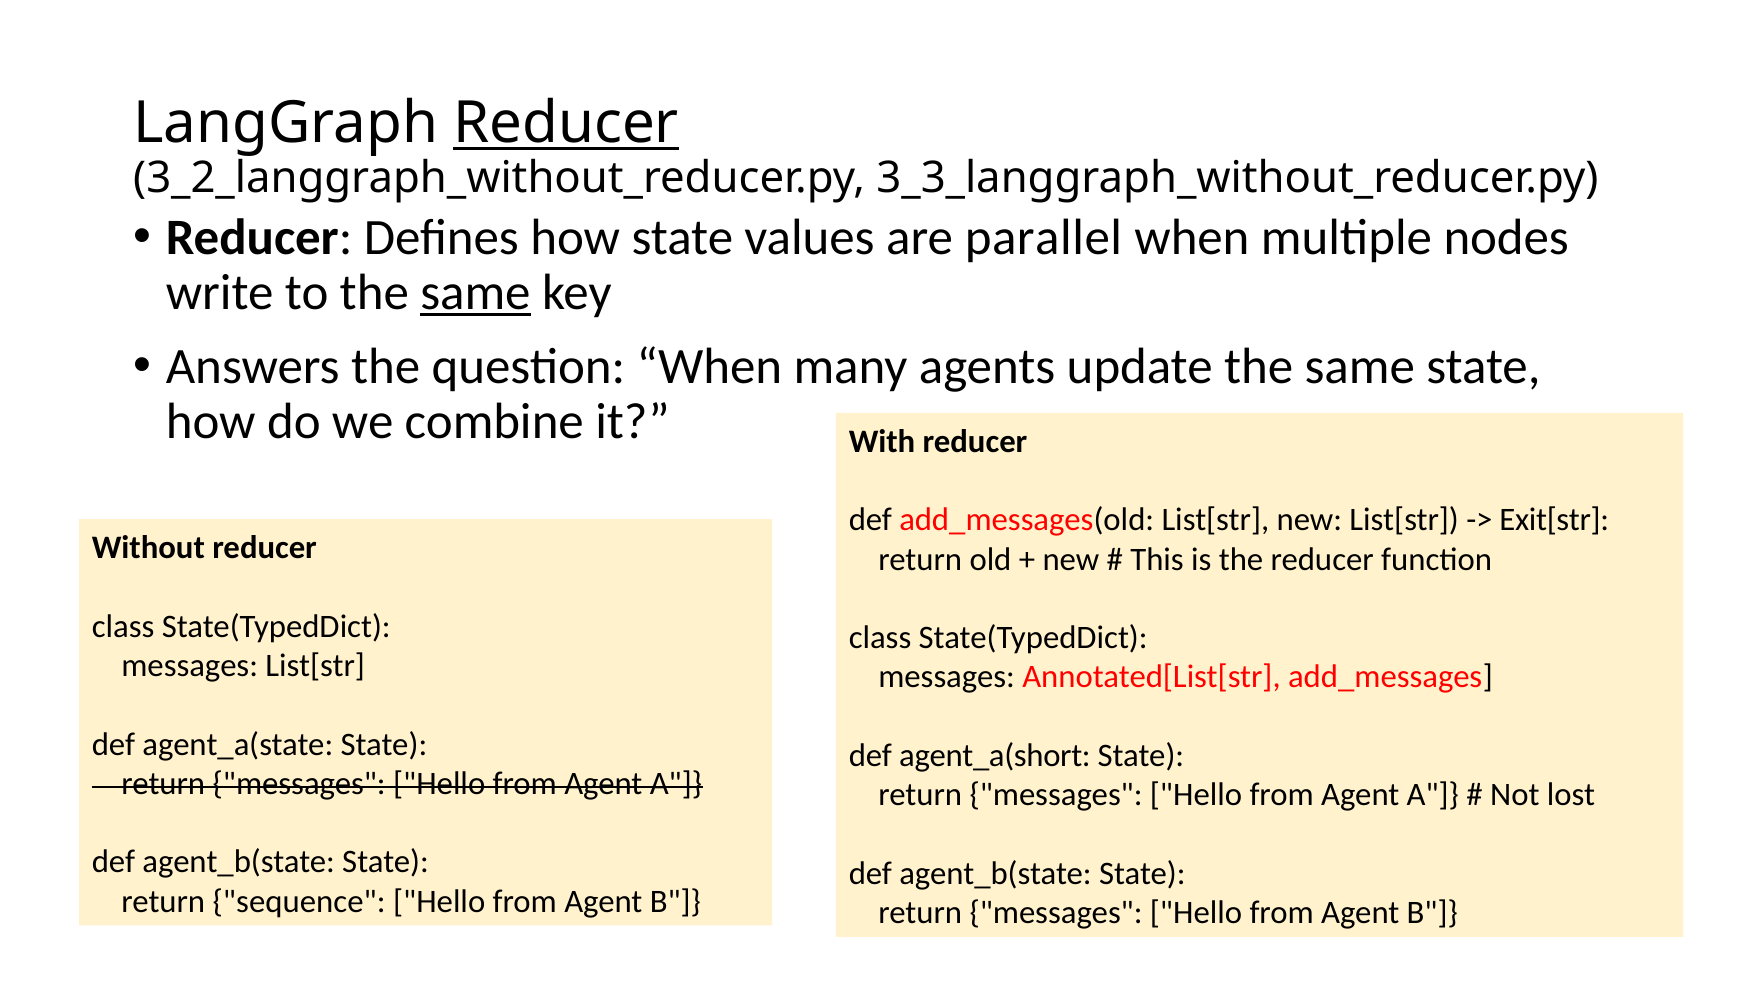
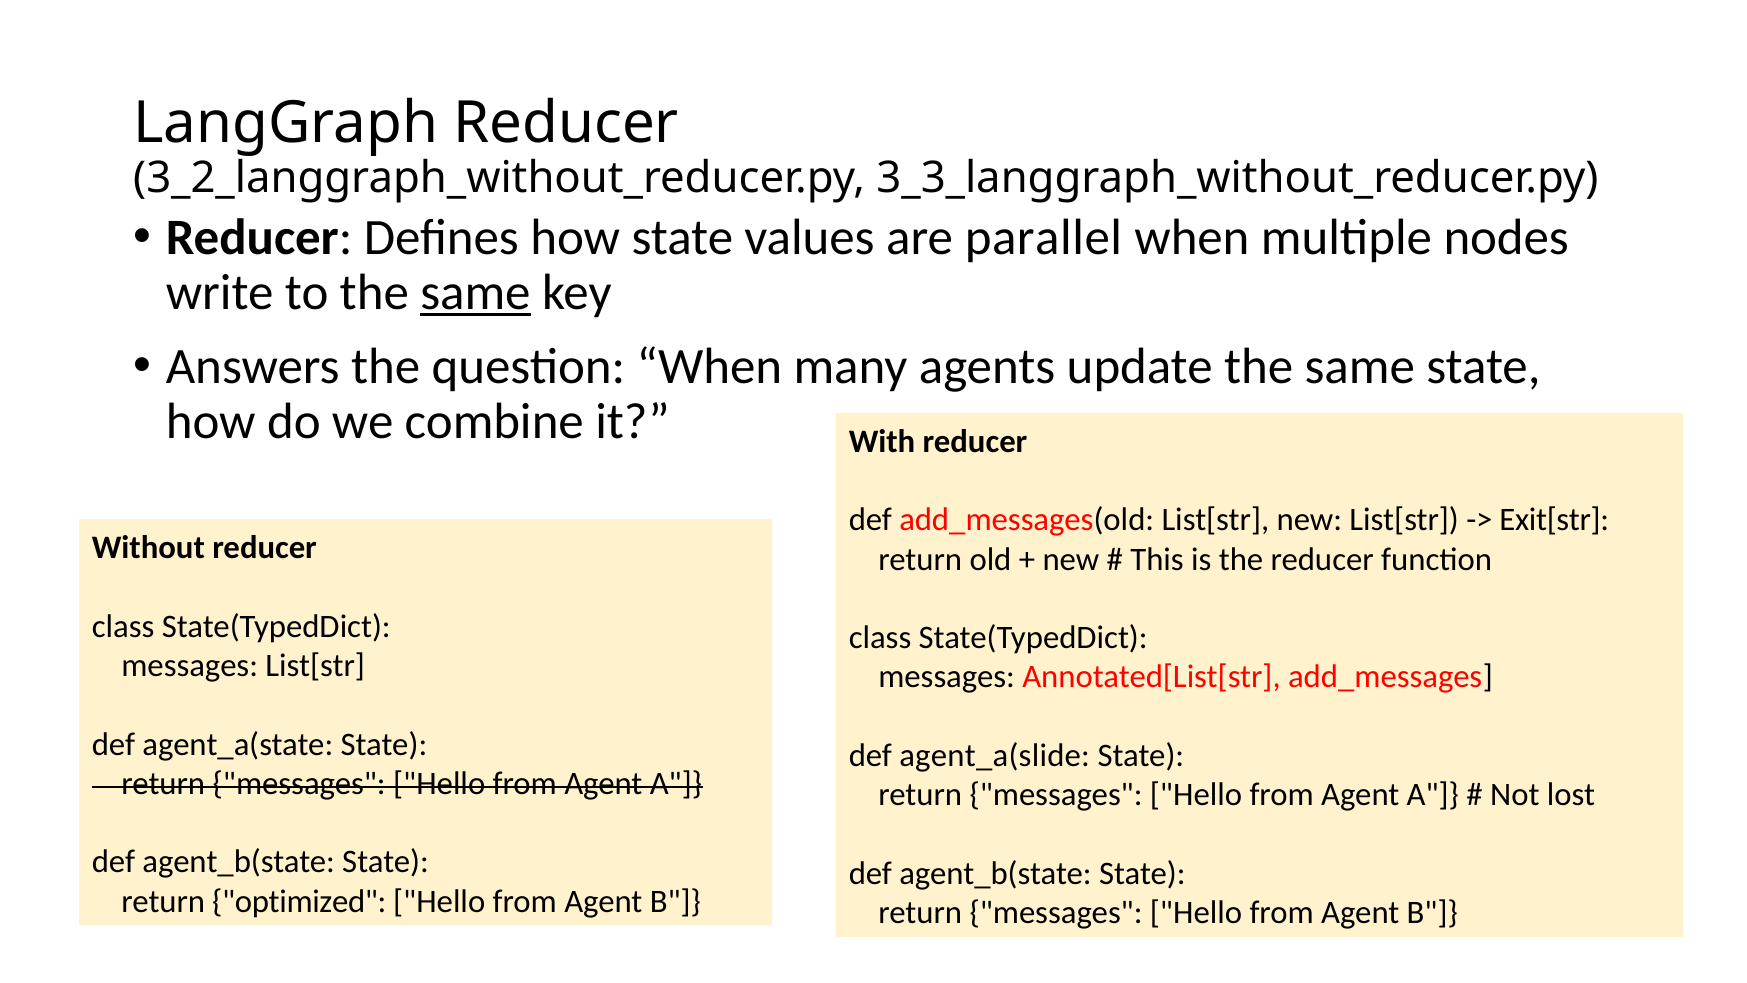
Reducer underline: present -> none (566, 123)
agent_a(short: agent_a(short -> agent_a(slide (995, 756)
sequence: sequence -> optimized (299, 901)
